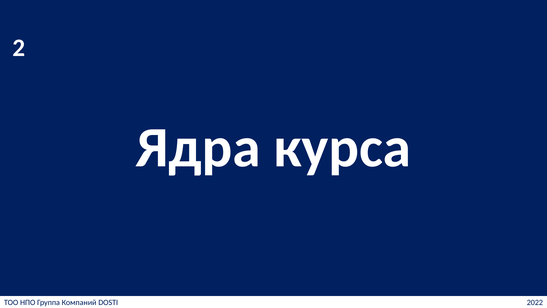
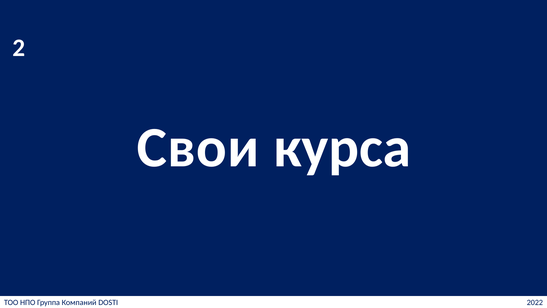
Ядра: Ядра -> Свои (198, 147)
